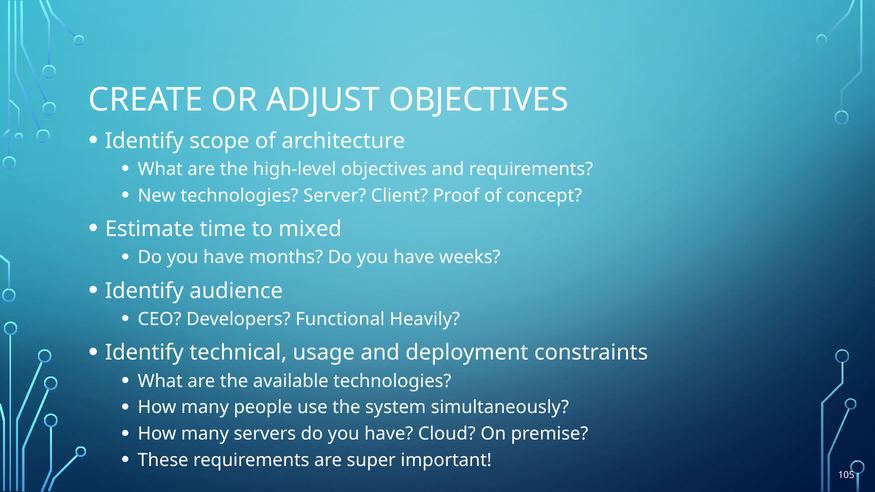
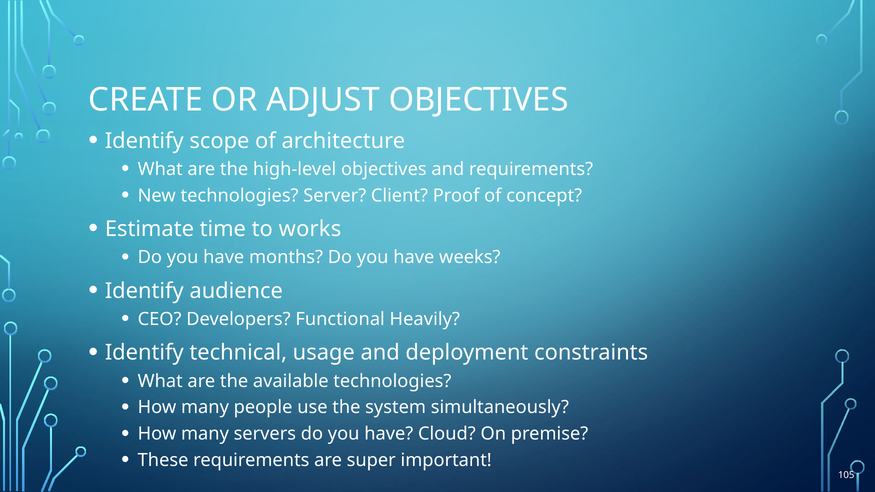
mixed: mixed -> works (310, 229)
